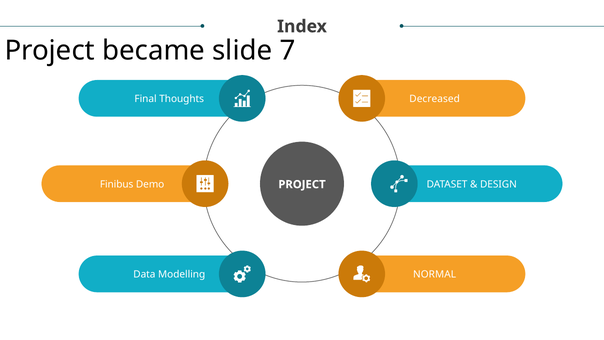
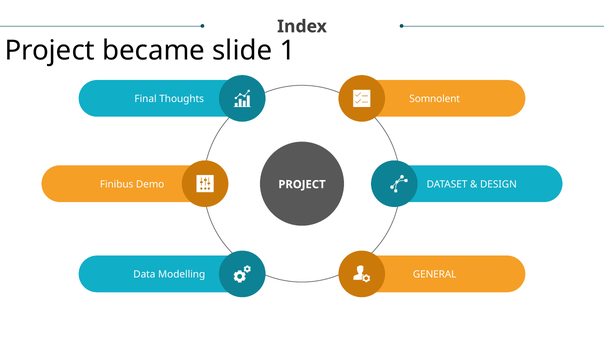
7: 7 -> 1 (288, 51)
Decreased: Decreased -> Somnolent (435, 99)
NORMAL: NORMAL -> GENERAL (435, 274)
